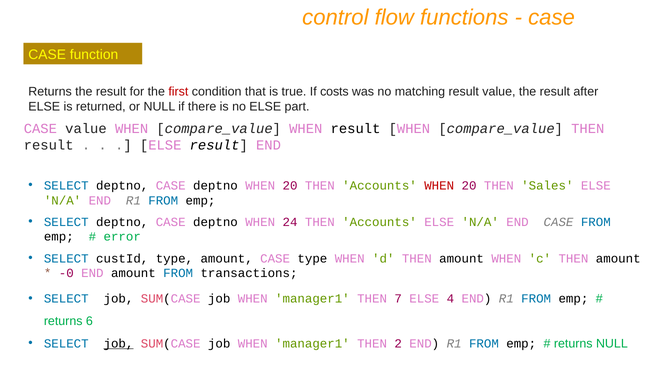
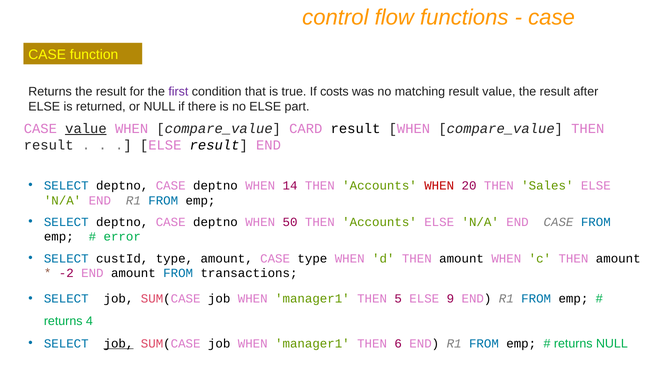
first colour: red -> purple (178, 92)
value underline: none -> present (86, 128)
compare_value WHEN: WHEN -> CARD (306, 128)
deptno WHEN 20: 20 -> 14 (290, 185)
24: 24 -> 50 (290, 222)
-0: -0 -> -2 (66, 273)
7: 7 -> 5 (398, 299)
4: 4 -> 9 (450, 299)
6: 6 -> 4 (89, 321)
2: 2 -> 6 (398, 343)
